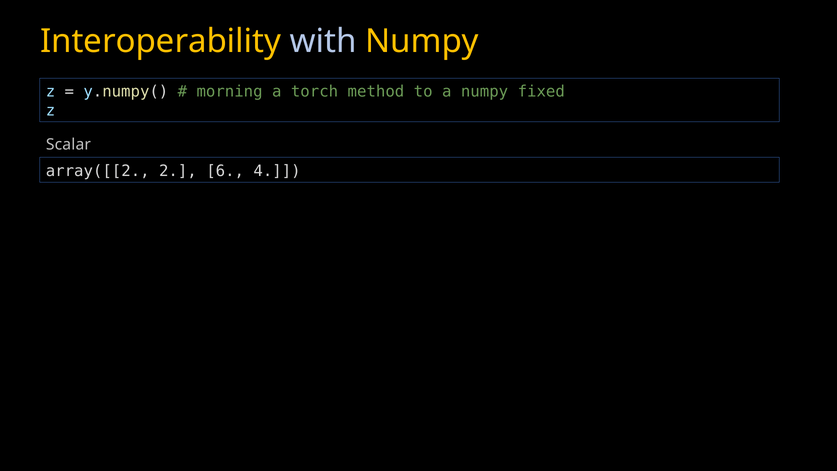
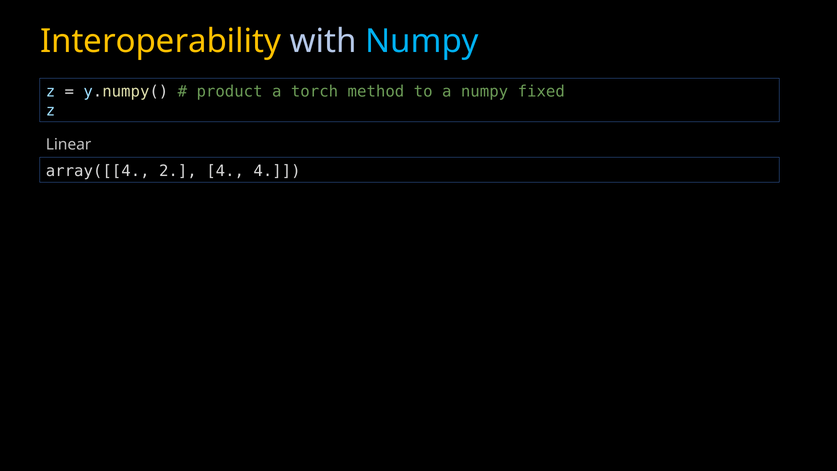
Numpy colour: yellow -> light blue (422, 41)
morning: morning -> product (230, 92)
Scalar: Scalar -> Linear (69, 145)
array([[2: array([[2 -> array([[4 (98, 171)
2 6: 6 -> 4 (225, 171)
